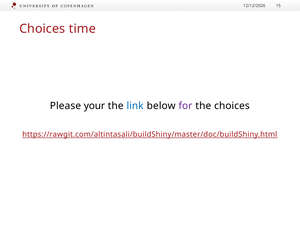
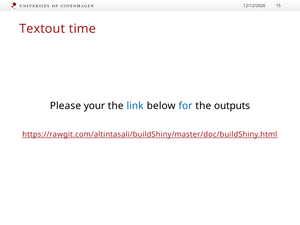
Choices: Choices -> Textout (42, 29)
for colour: purple -> blue (185, 106)
the choices: choices -> outputs (232, 106)
